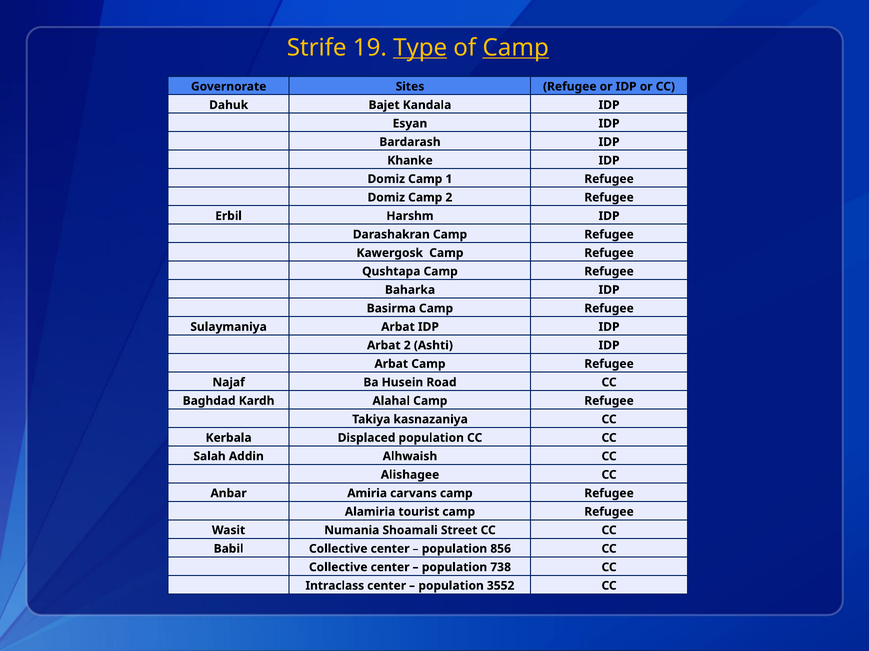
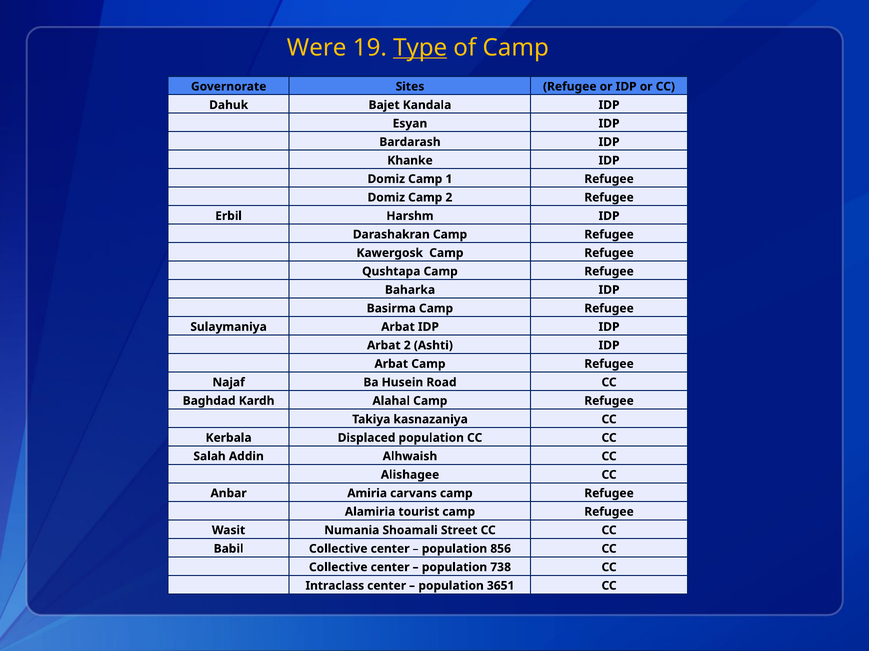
Strife: Strife -> Were (317, 48)
Camp underline: present -> none (516, 48)
3552: 3552 -> 3651 (501, 586)
